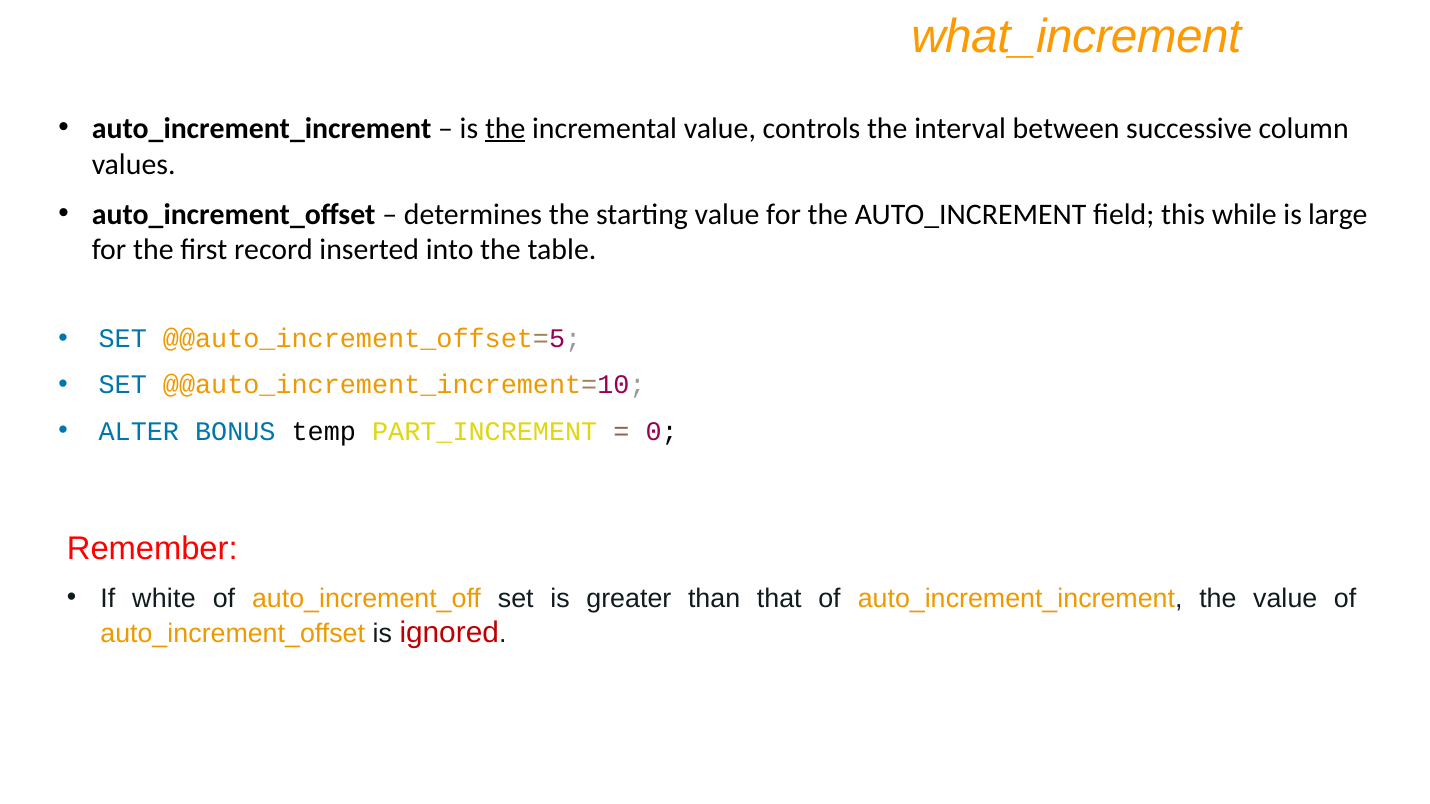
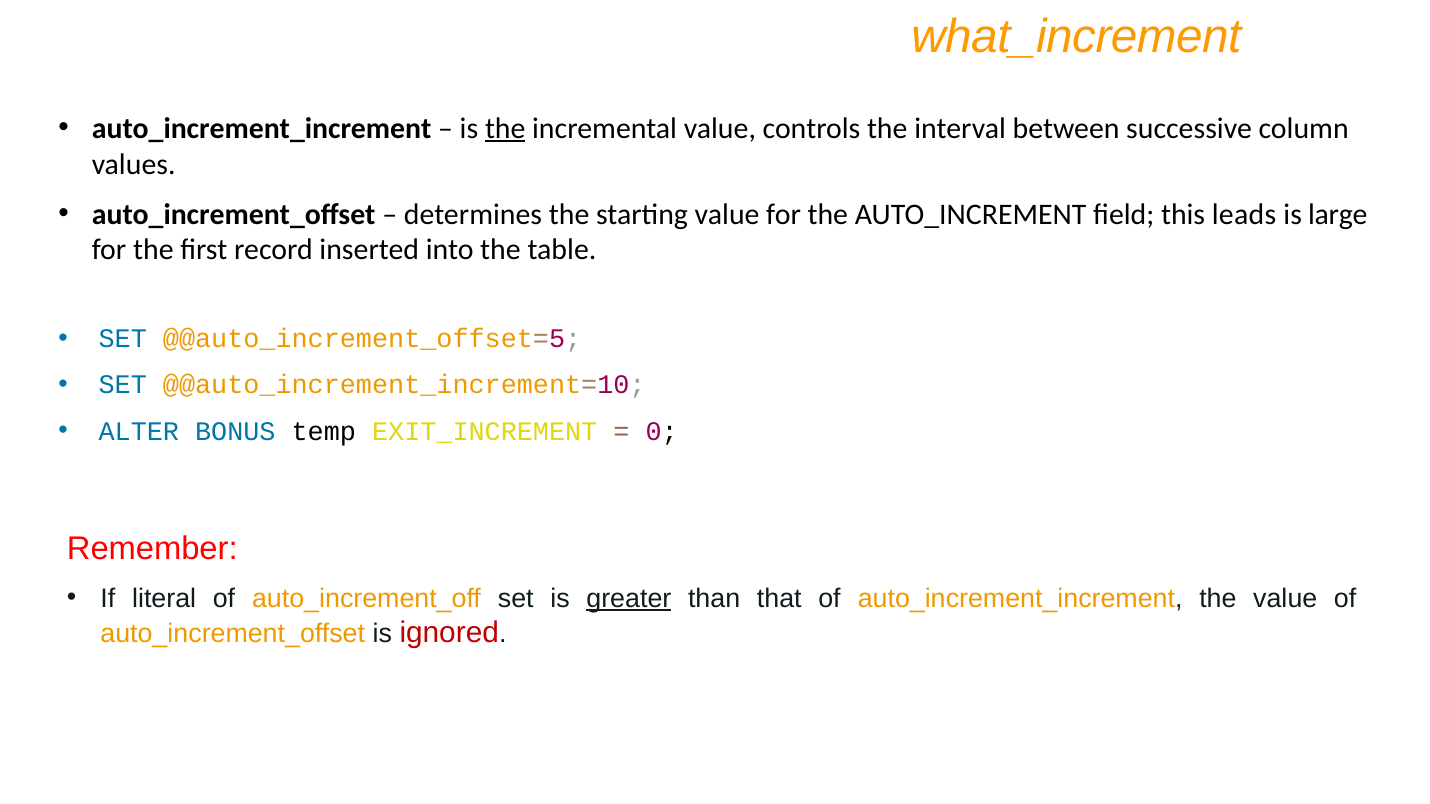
while: while -> leads (1244, 214)
PART_INCREMENT: PART_INCREMENT -> EXIT_INCREMENT (485, 432)
white: white -> literal (164, 599)
greater underline: none -> present (629, 599)
